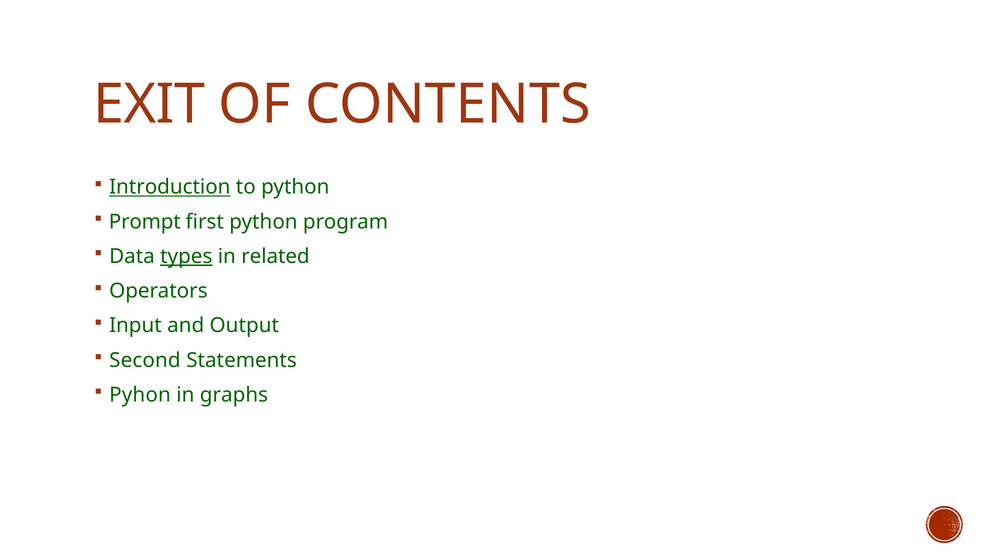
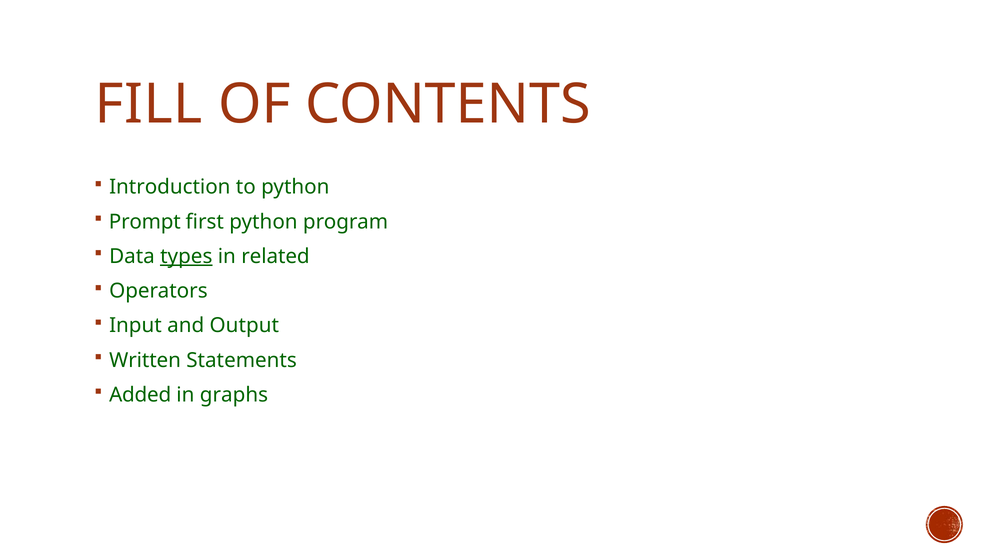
EXIT: EXIT -> FILL (149, 104)
Introduction underline: present -> none (170, 187)
Second: Second -> Written (145, 360)
Pyhon: Pyhon -> Added (140, 395)
